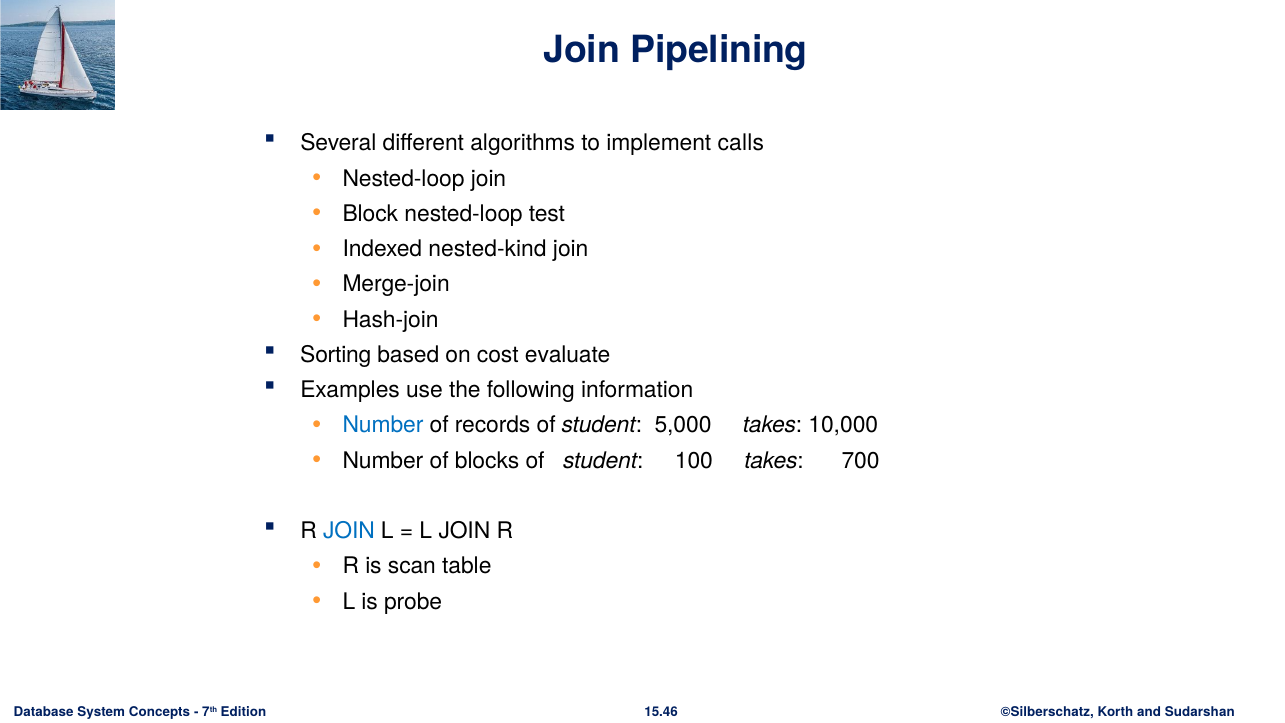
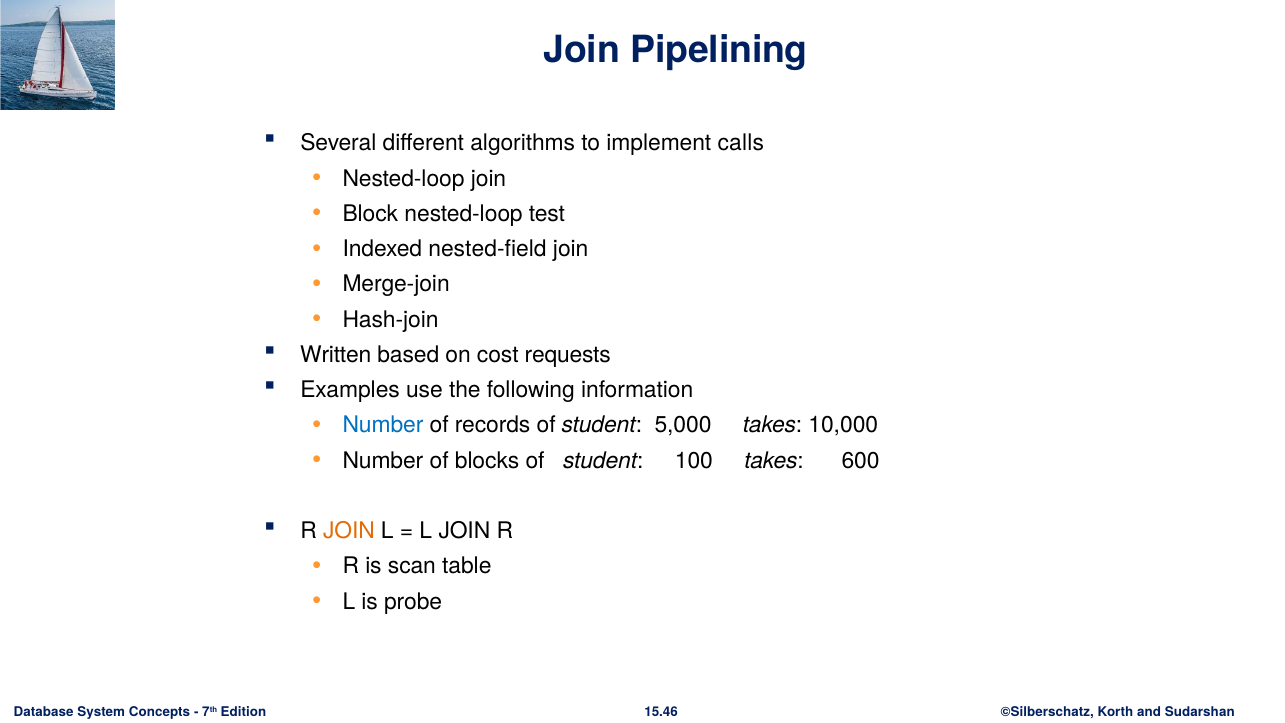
nested-kind: nested-kind -> nested-field (487, 249)
Sorting: Sorting -> Written (336, 355)
evaluate: evaluate -> requests (568, 355)
700: 700 -> 600 (861, 461)
JOIN colour: blue -> orange (349, 531)
